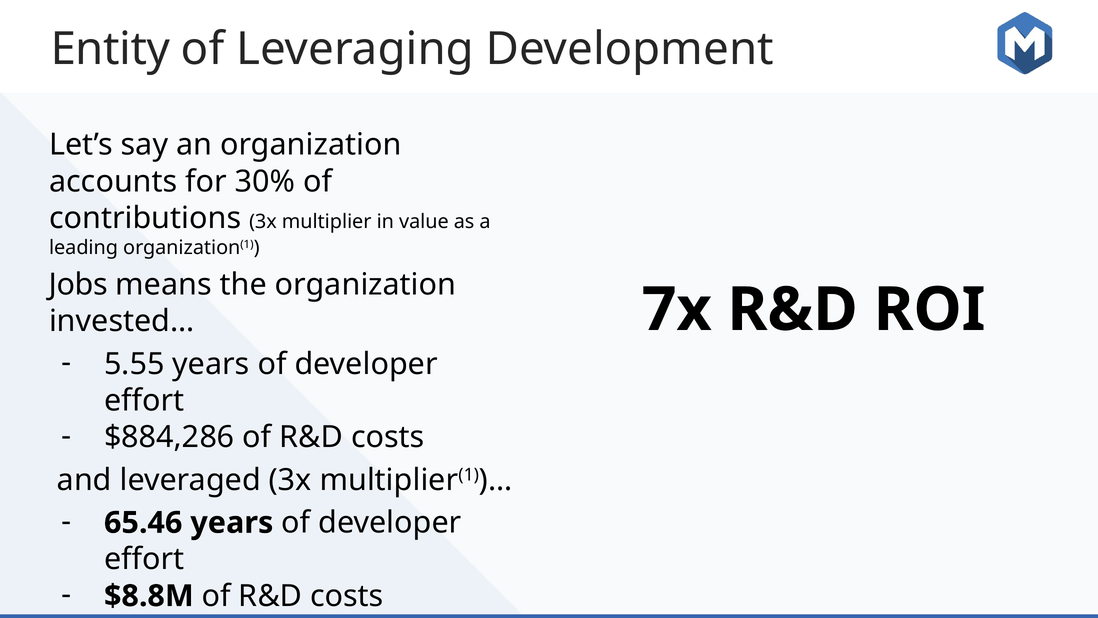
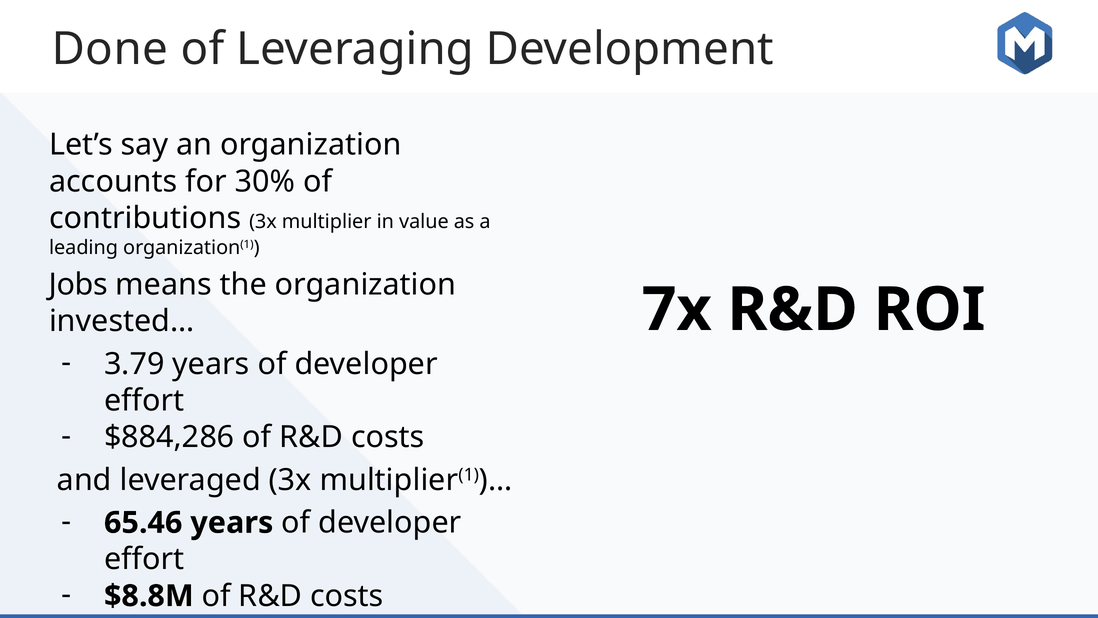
Entity: Entity -> Done (110, 49)
5.55: 5.55 -> 3.79 (134, 364)
